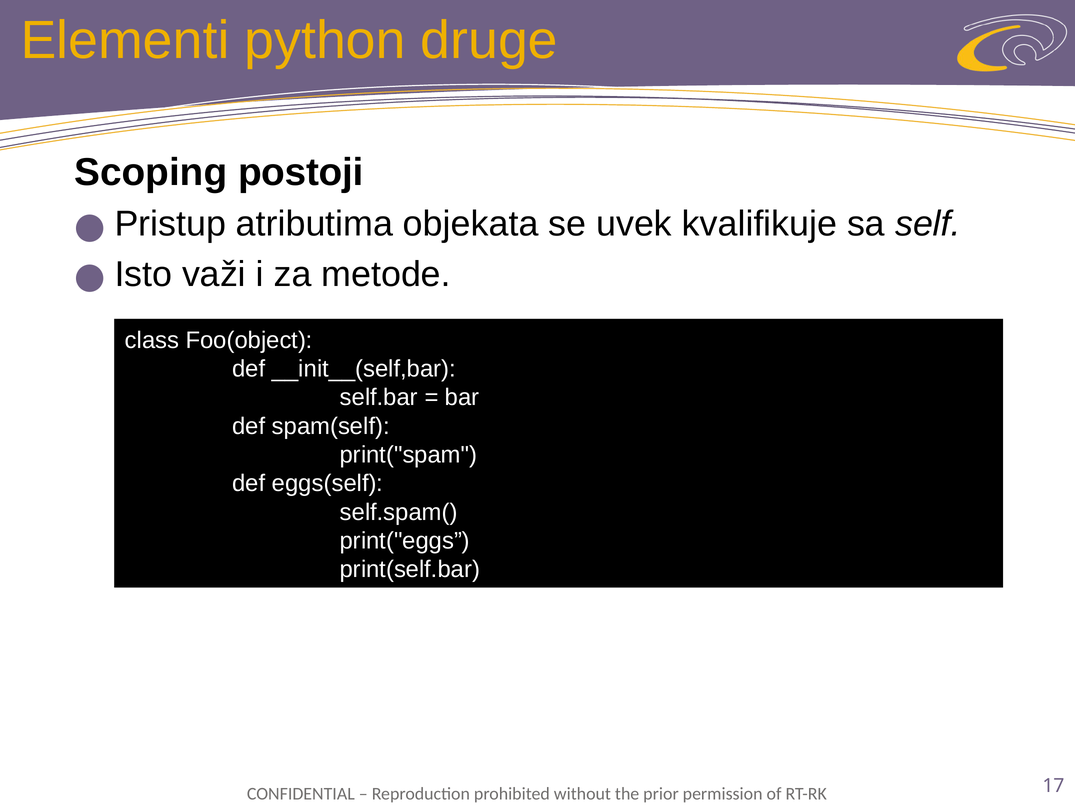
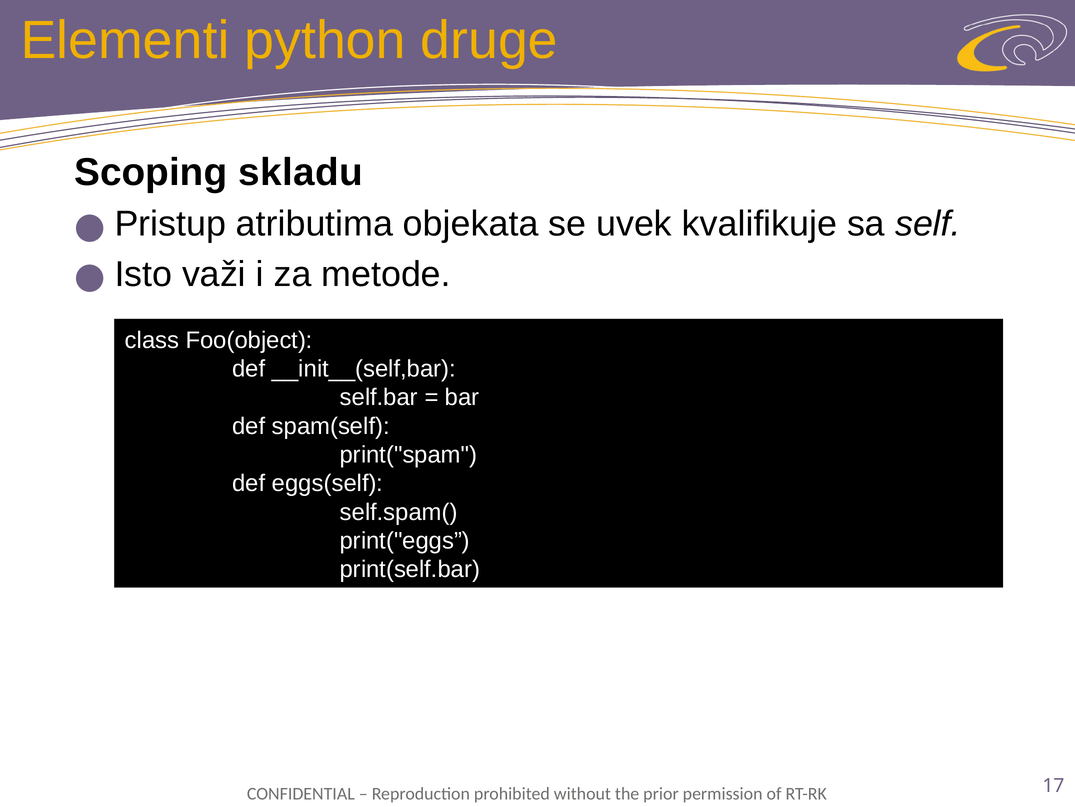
postoji: postoji -> skladu (300, 172)
